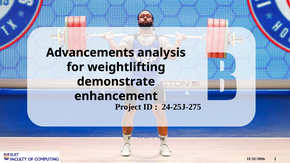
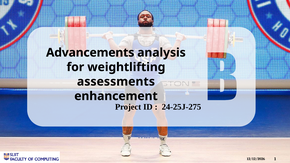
demonstrate: demonstrate -> assessments (116, 82)
